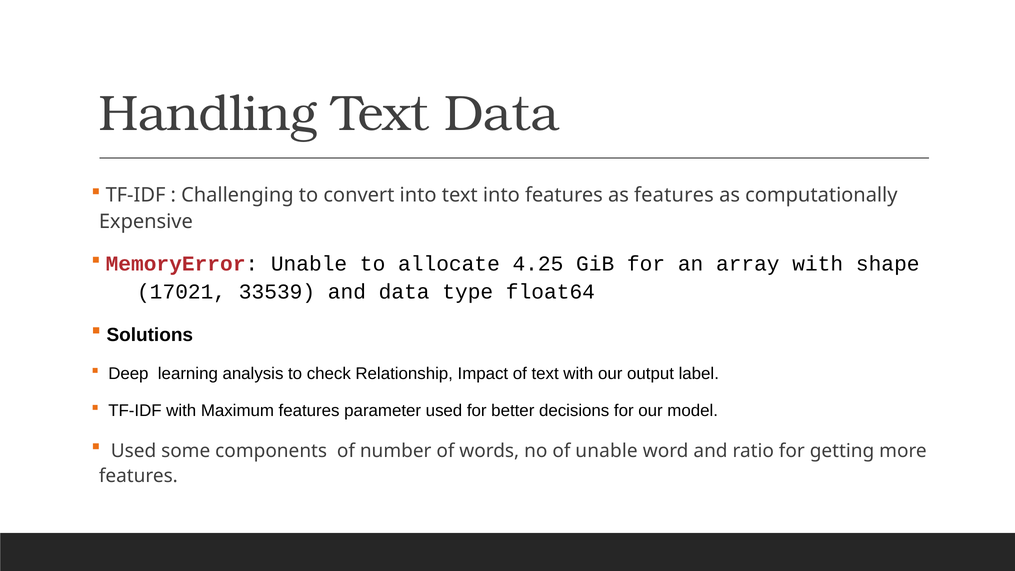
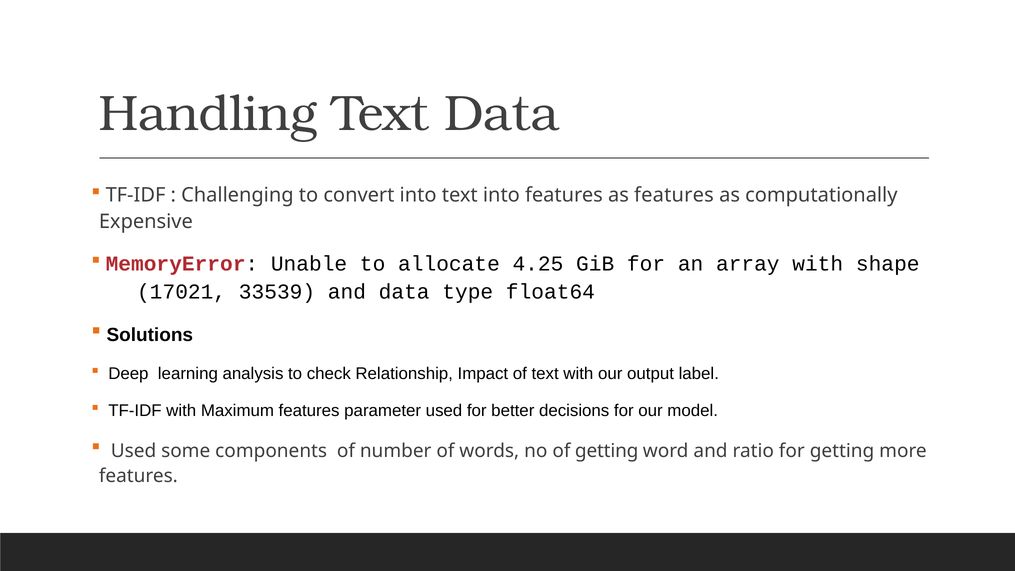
of unable: unable -> getting (607, 451)
